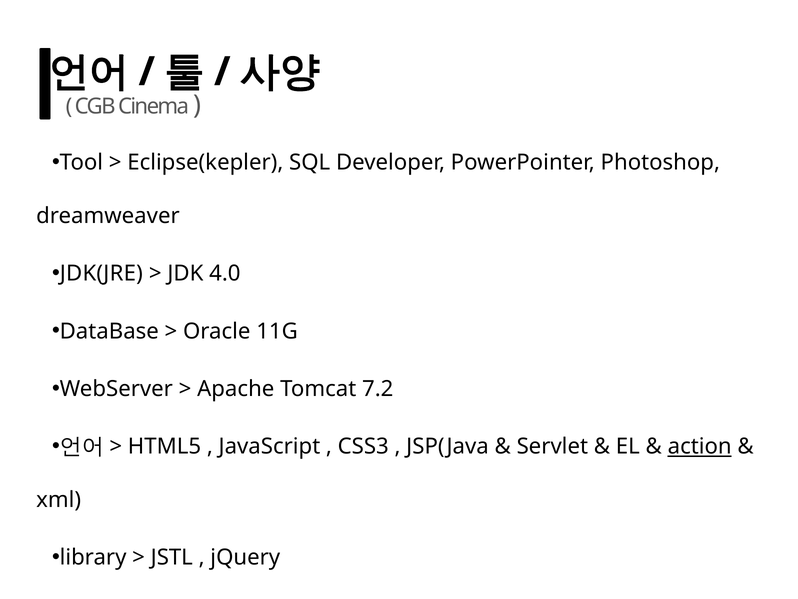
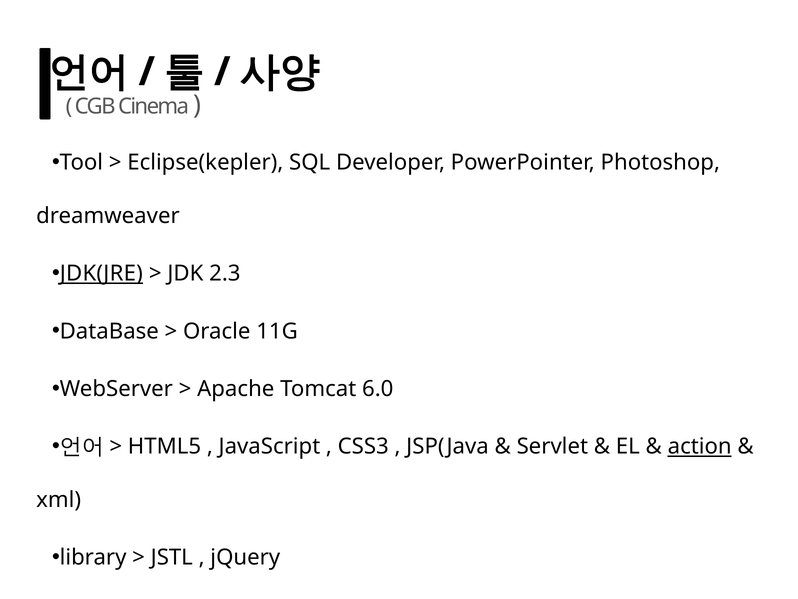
JDK(JRE underline: none -> present (101, 273)
4.0: 4.0 -> 2.3 (225, 273)
7.2: 7.2 -> 6.0 (378, 389)
